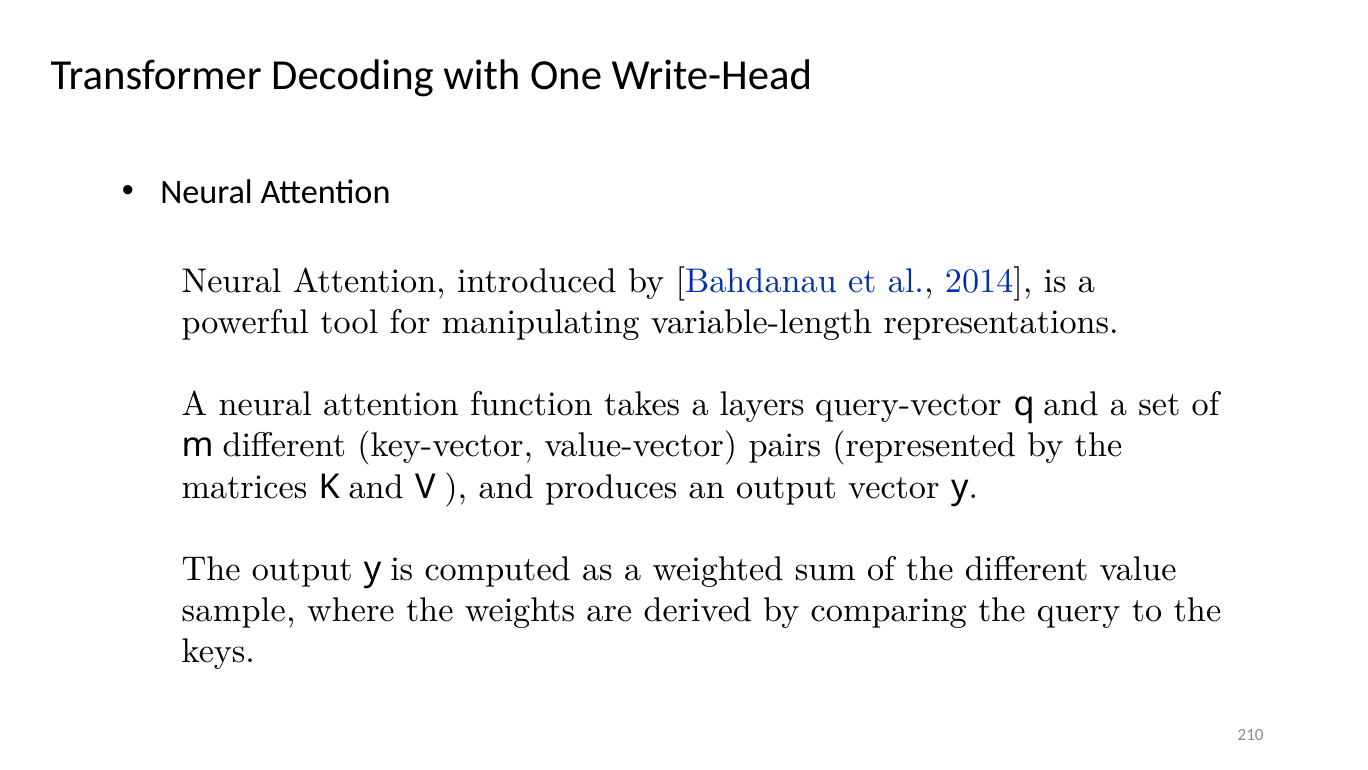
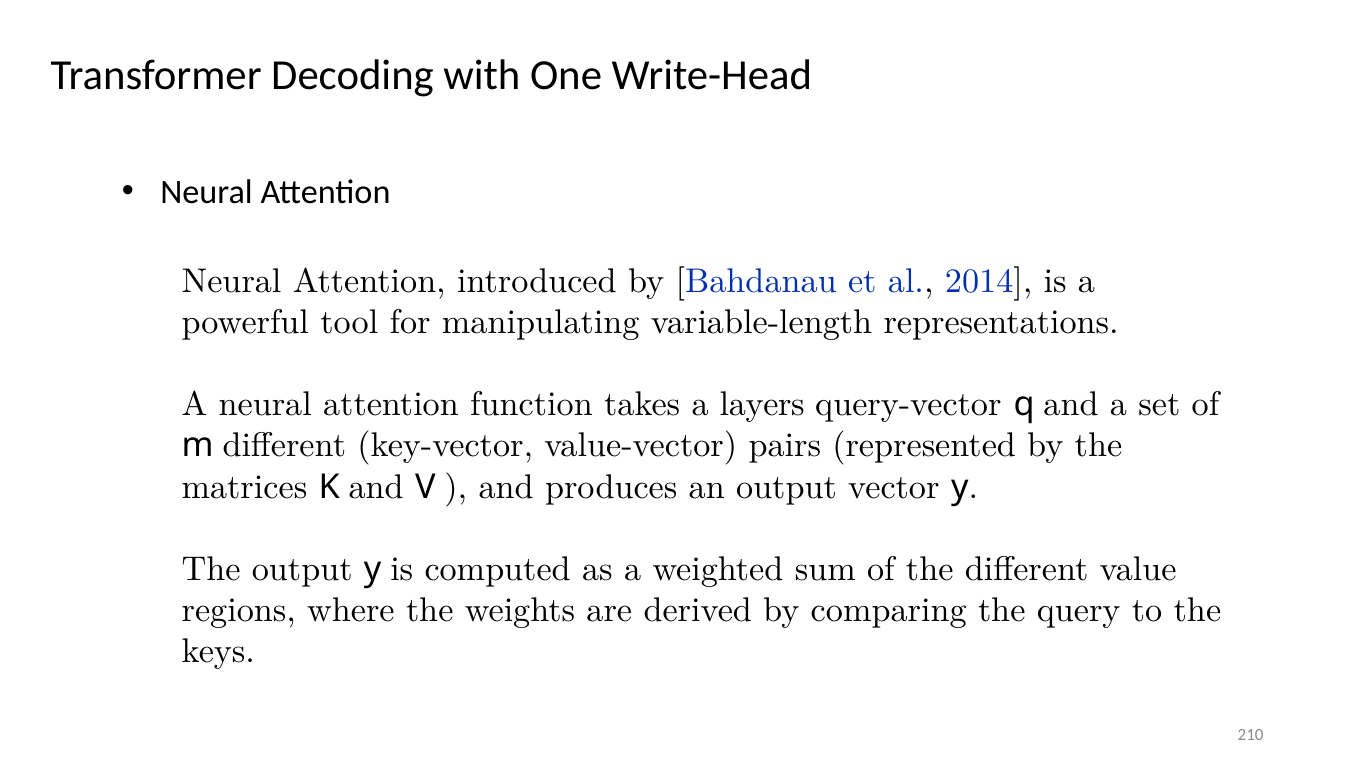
sample: sample -> regions (239, 610)
